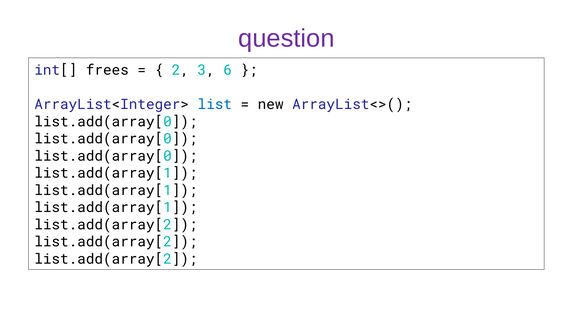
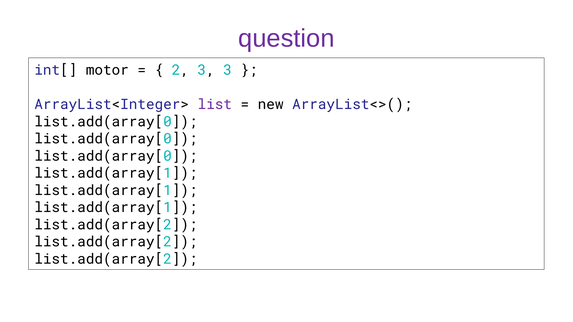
frees: frees -> motor (107, 70)
3 6: 6 -> 3 (228, 70)
list colour: blue -> purple (215, 105)
